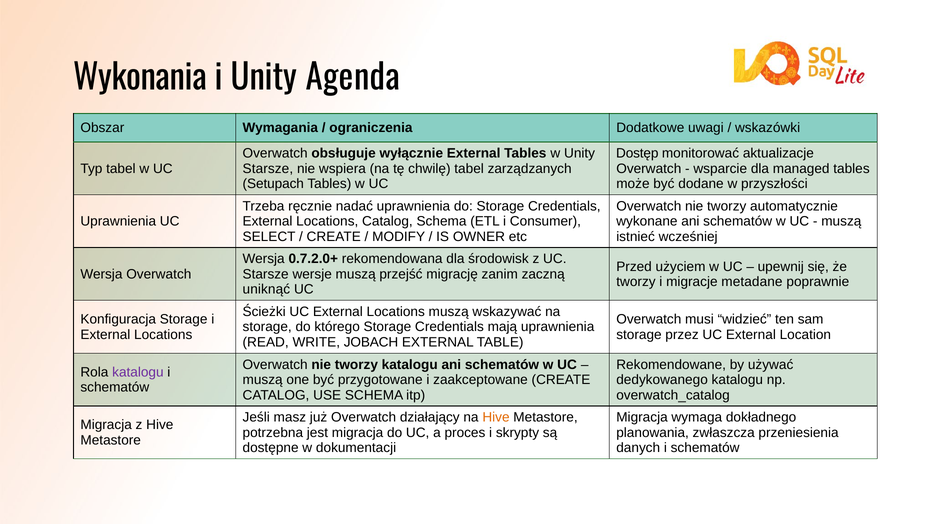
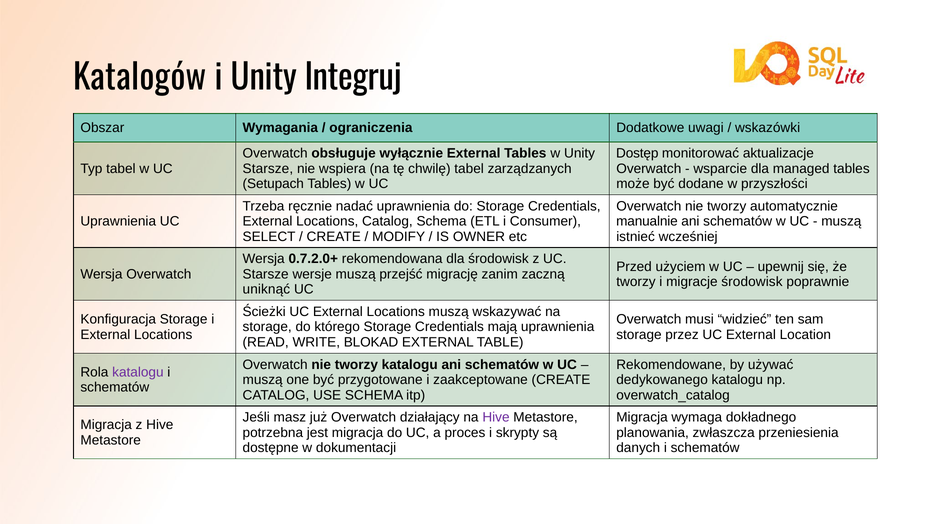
Wykonania: Wykonania -> Katalogów (140, 78)
Agenda: Agenda -> Integruj (353, 78)
wykonane: wykonane -> manualnie (647, 221)
migracje metadane: metadane -> środowisk (752, 282)
JOBACH: JOBACH -> BLOKAD (371, 342)
Hive colour: orange -> purple (496, 418)
